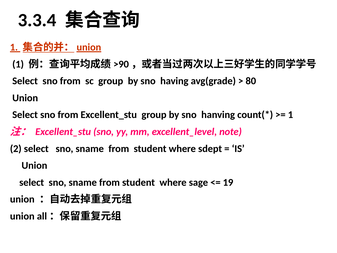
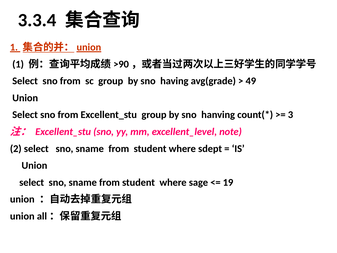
80: 80 -> 49 (251, 81)
1: 1 -> 3 (291, 115)
